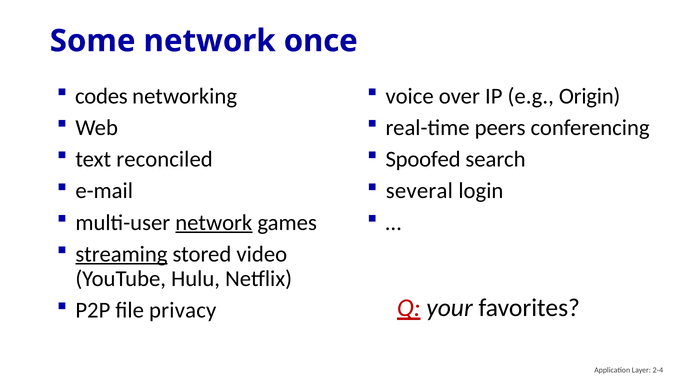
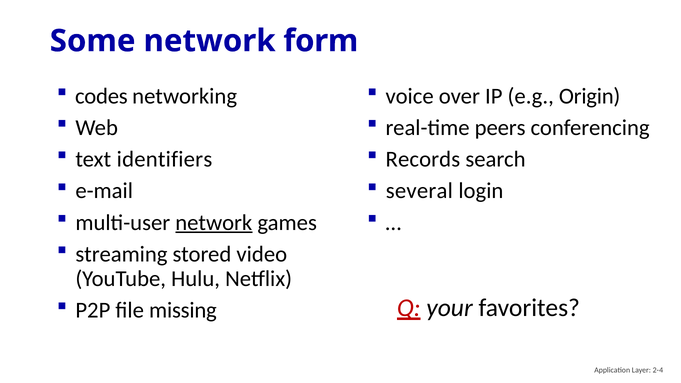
once: once -> form (321, 41)
reconciled: reconciled -> identifiers (164, 159)
Spoofed: Spoofed -> Records (423, 159)
streaming underline: present -> none (121, 254)
privacy: privacy -> missing (183, 310)
